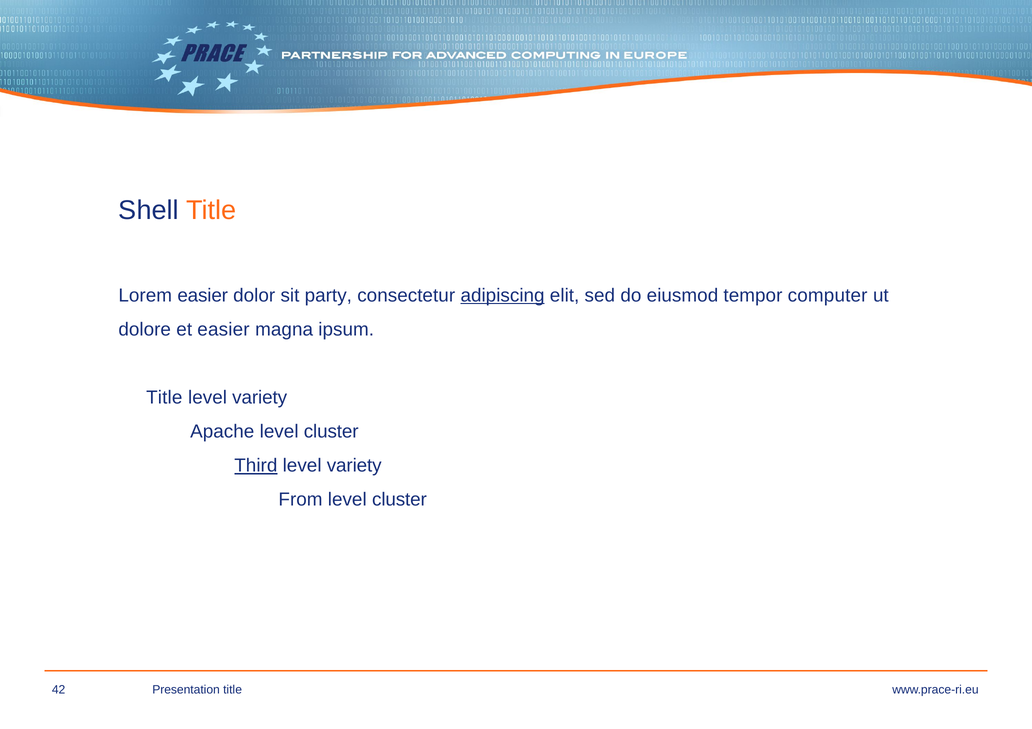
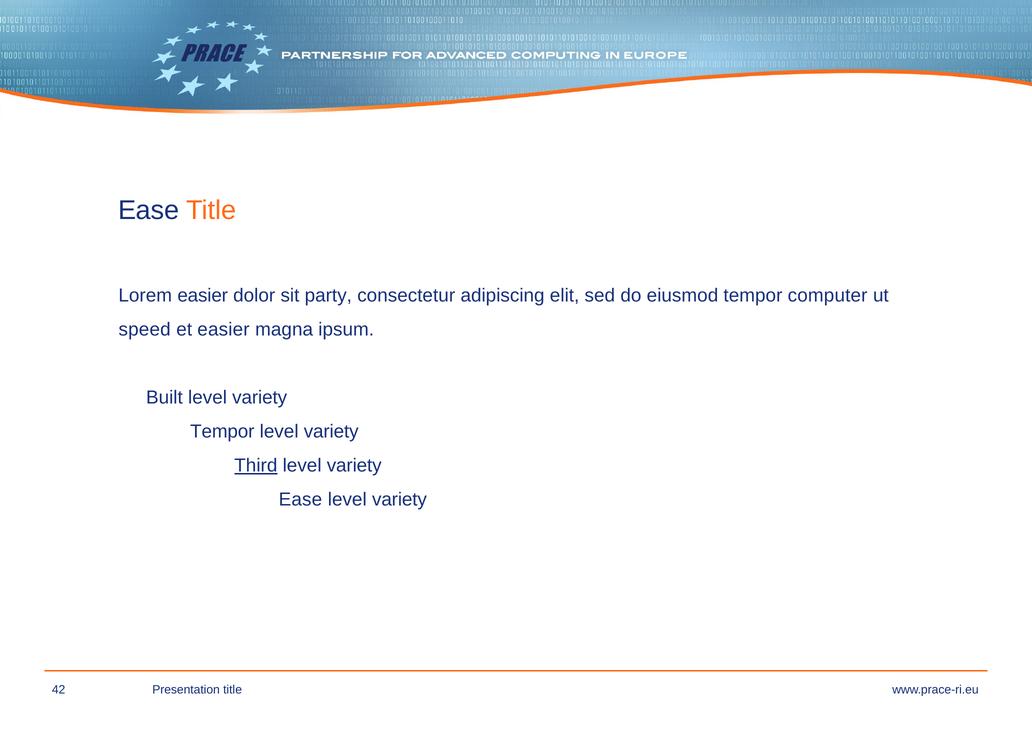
Shell: Shell -> Ease (149, 210)
adipiscing underline: present -> none (503, 296)
dolore: dolore -> speed (145, 330)
Title: Title -> Built (164, 398)
Apache: Apache -> Tempor (222, 432)
cluster: cluster -> variety (331, 432)
From: From -> Ease (300, 500)
cluster: cluster -> variety (399, 500)
